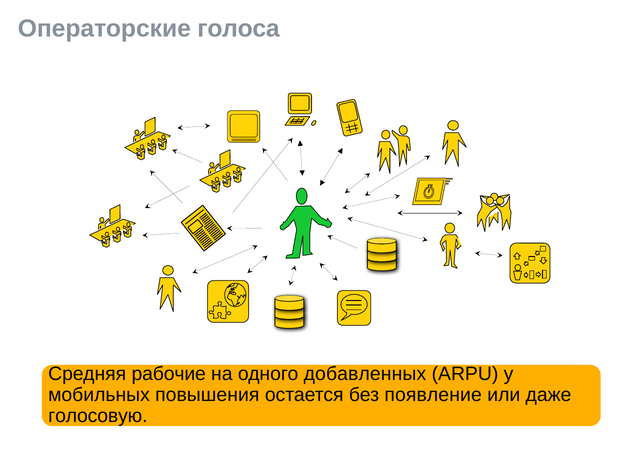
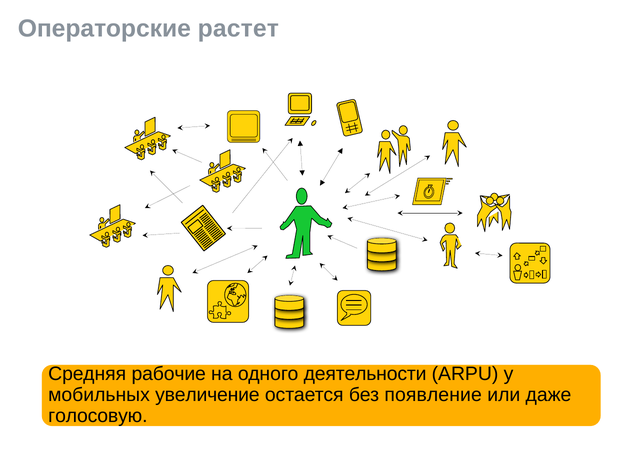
голоса: голоса -> растет (238, 29)
добавленных: добавленных -> деятельности (365, 374)
повышения: повышения -> увеличение (207, 395)
